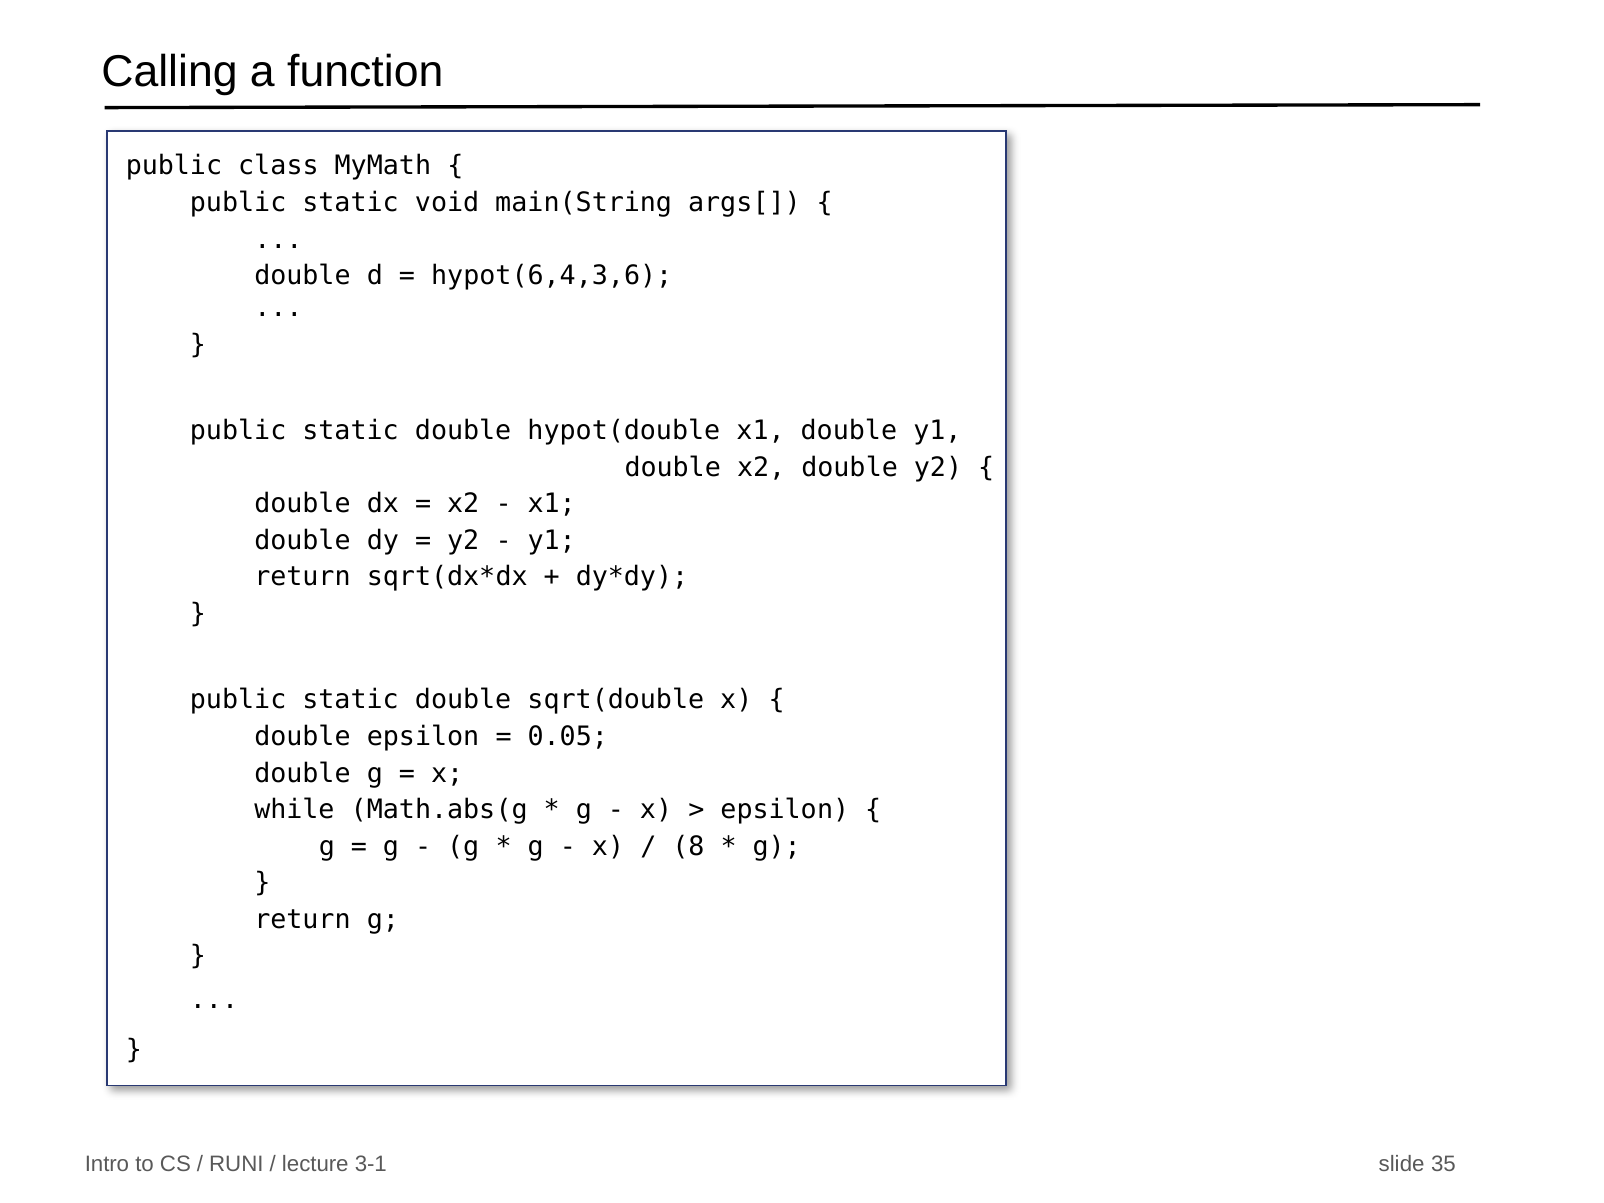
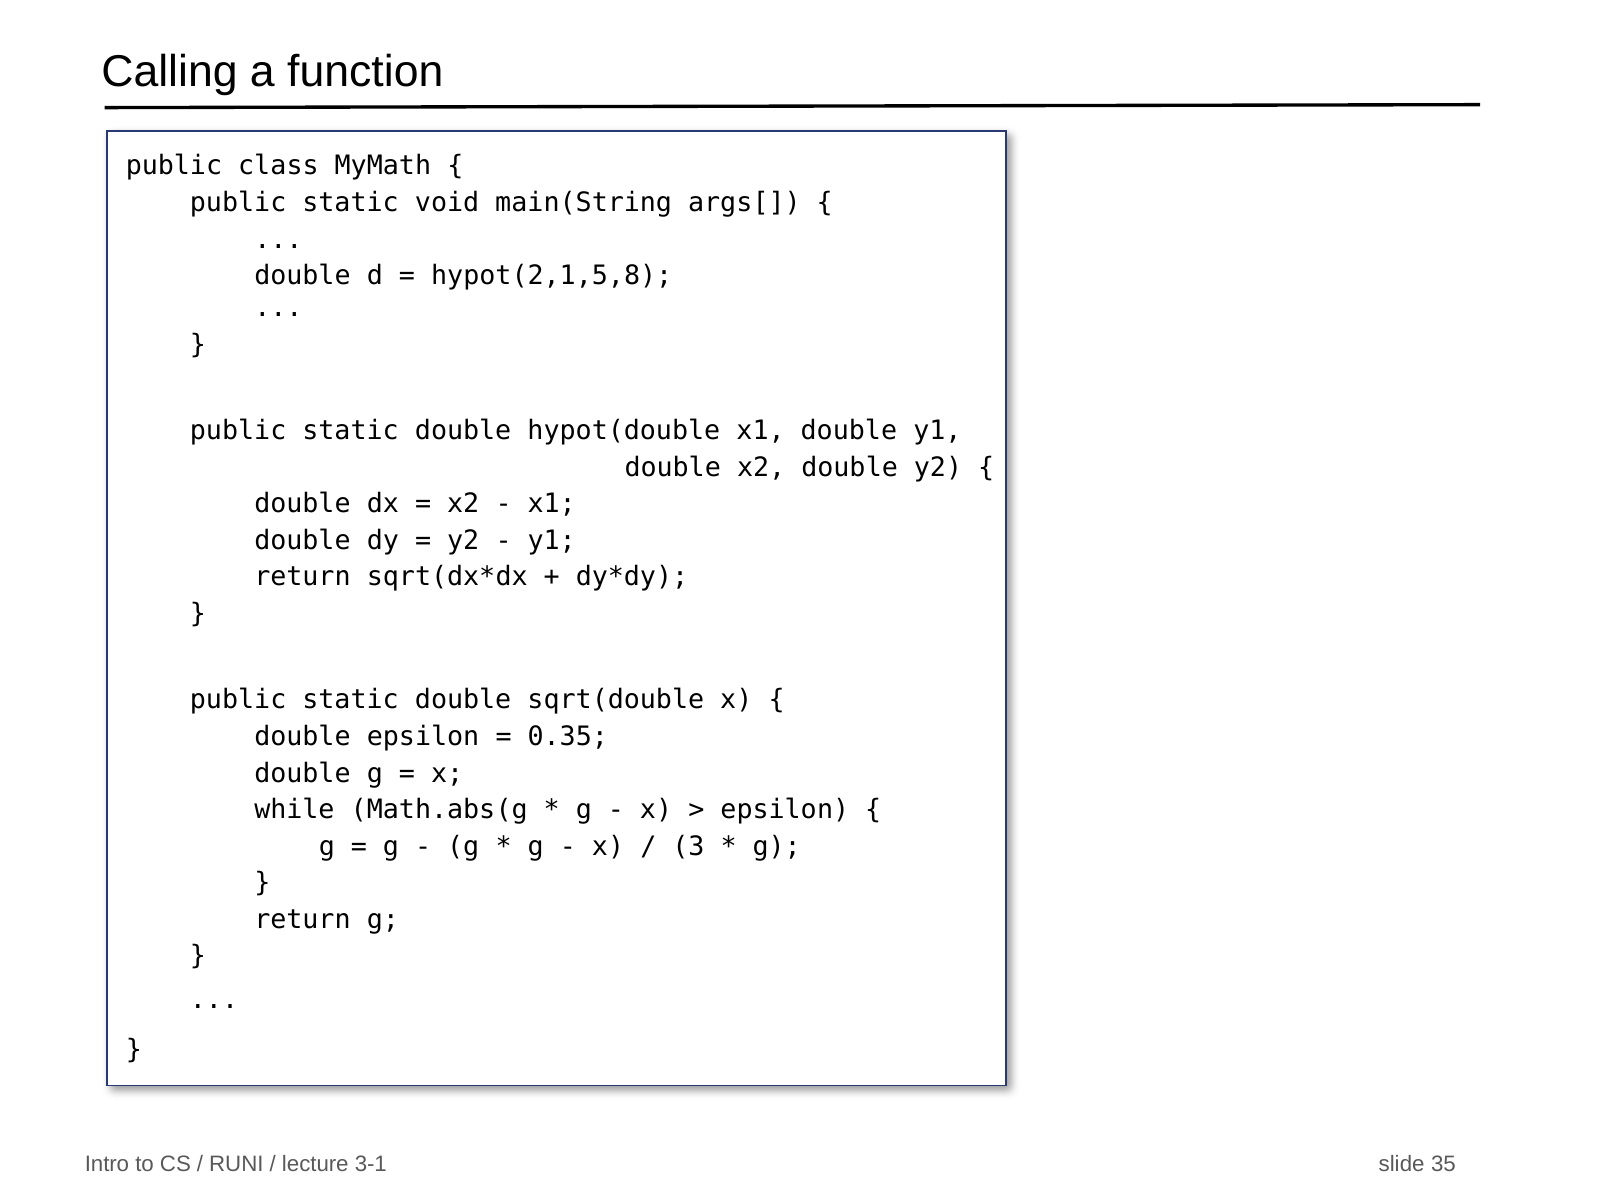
hypot(6,4,3,6: hypot(6,4,3,6 -> hypot(2,1,5,8 (552, 276)
0.05: 0.05 -> 0.35 (568, 737)
8: 8 -> 3 (688, 846)
